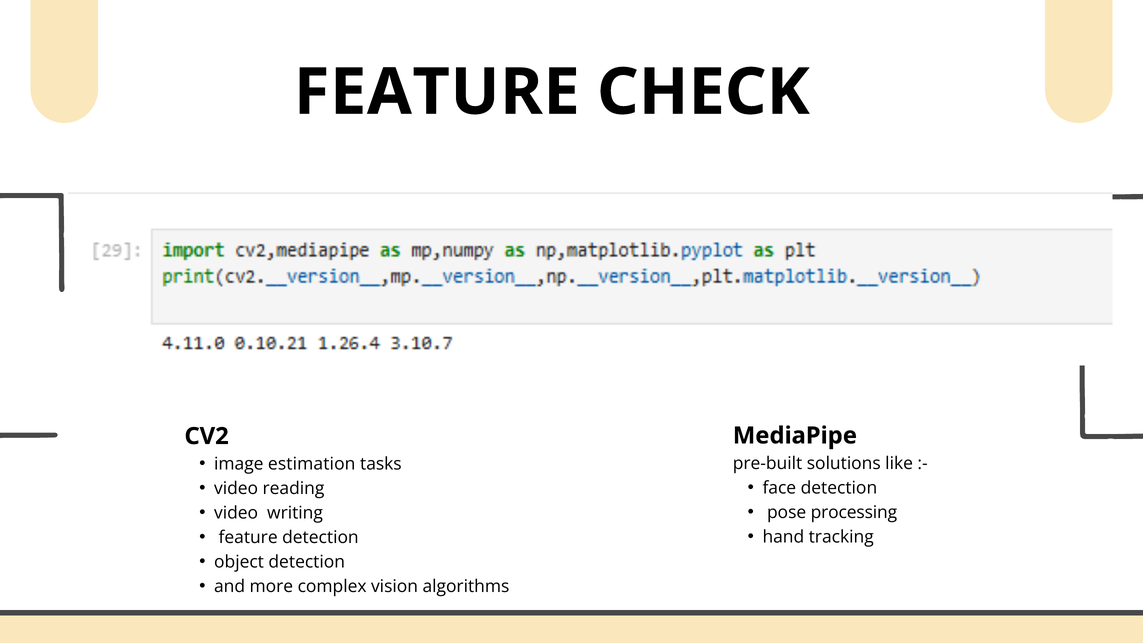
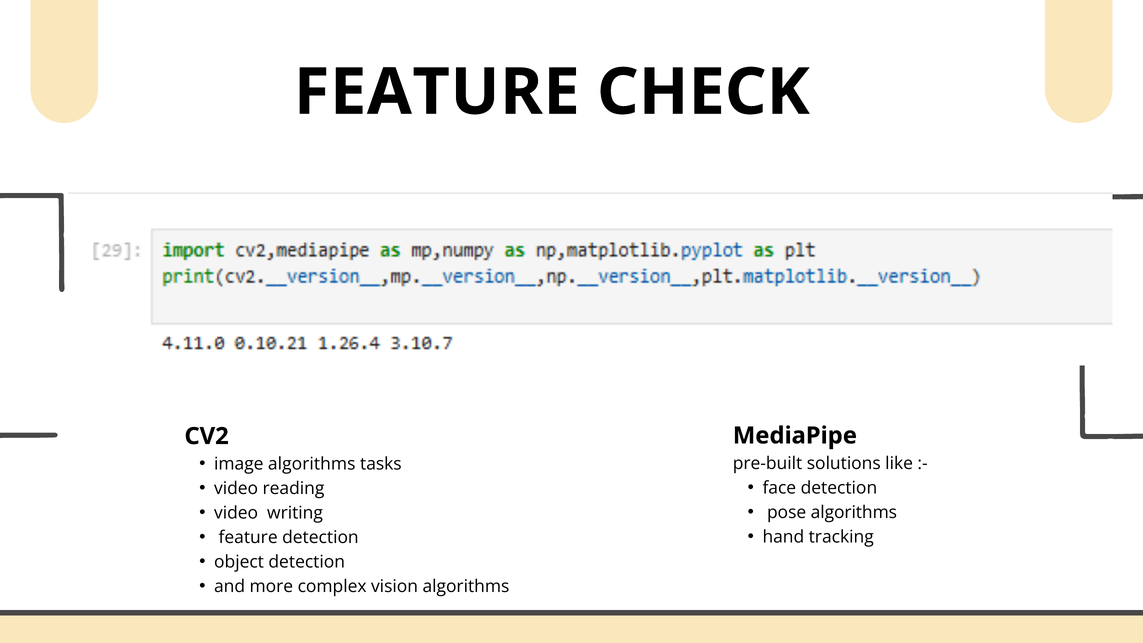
image estimation: estimation -> algorithms (312, 464)
pose processing: processing -> algorithms (854, 512)
